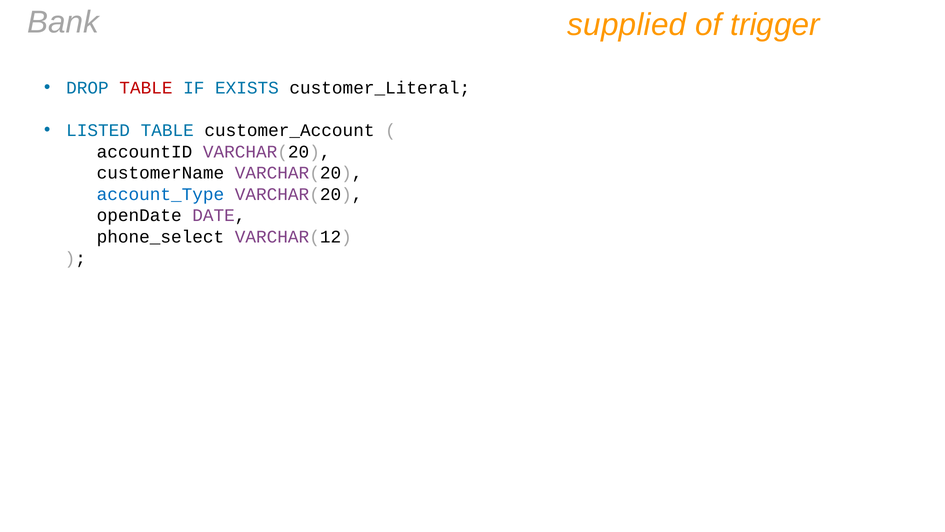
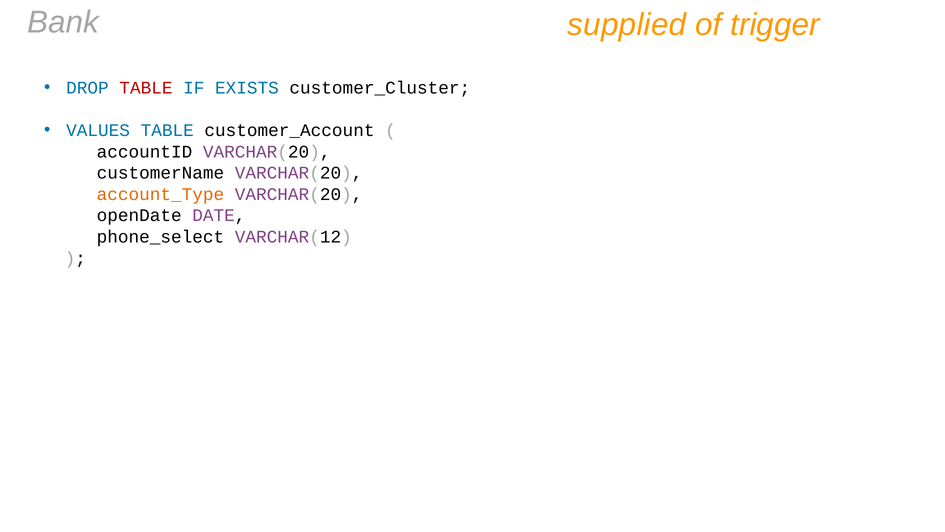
customer_Literal: customer_Literal -> customer_Cluster (380, 88)
LISTED: LISTED -> VALUES (98, 130)
account_Type colour: blue -> orange (160, 194)
